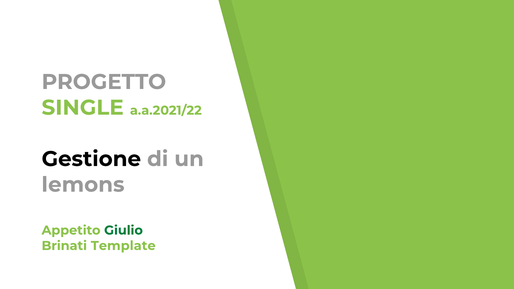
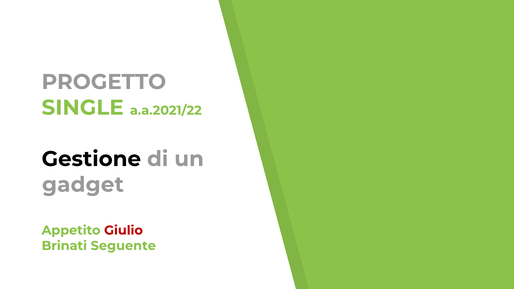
lemons: lemons -> gadget (83, 185)
Giulio colour: green -> red (123, 230)
Template: Template -> Seguente (123, 246)
